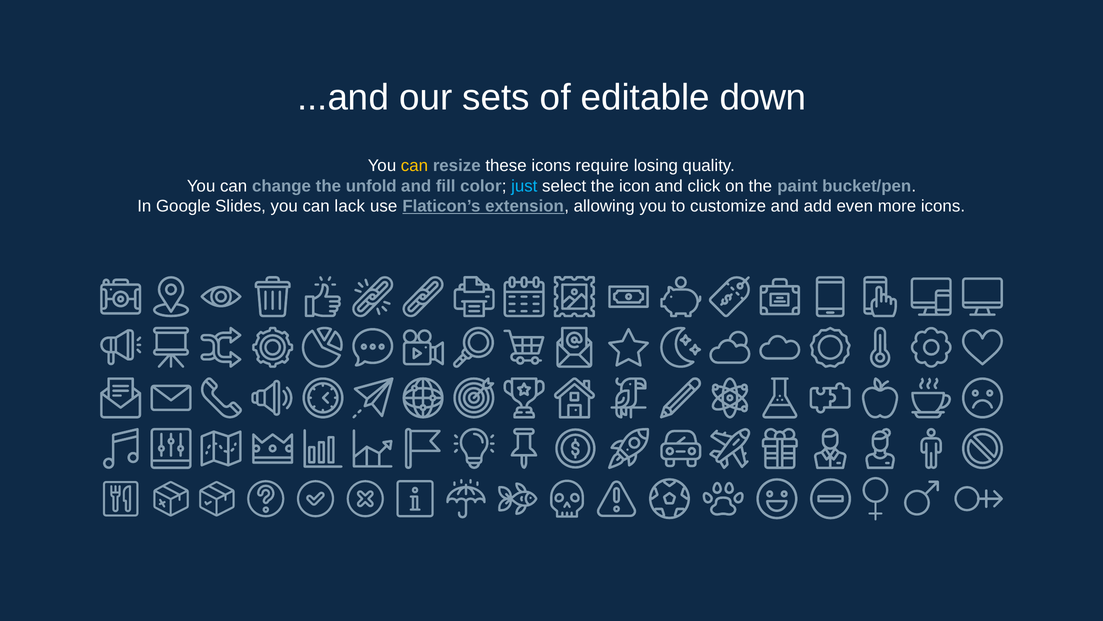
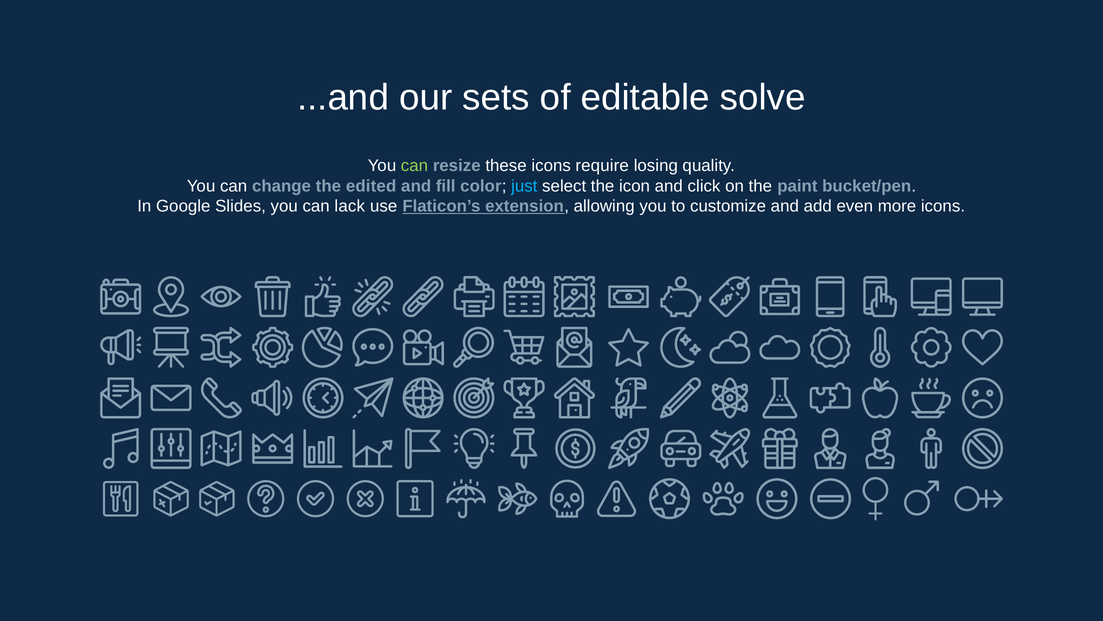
down: down -> solve (763, 97)
can colour: yellow -> light green (414, 166)
unfold: unfold -> edited (371, 186)
